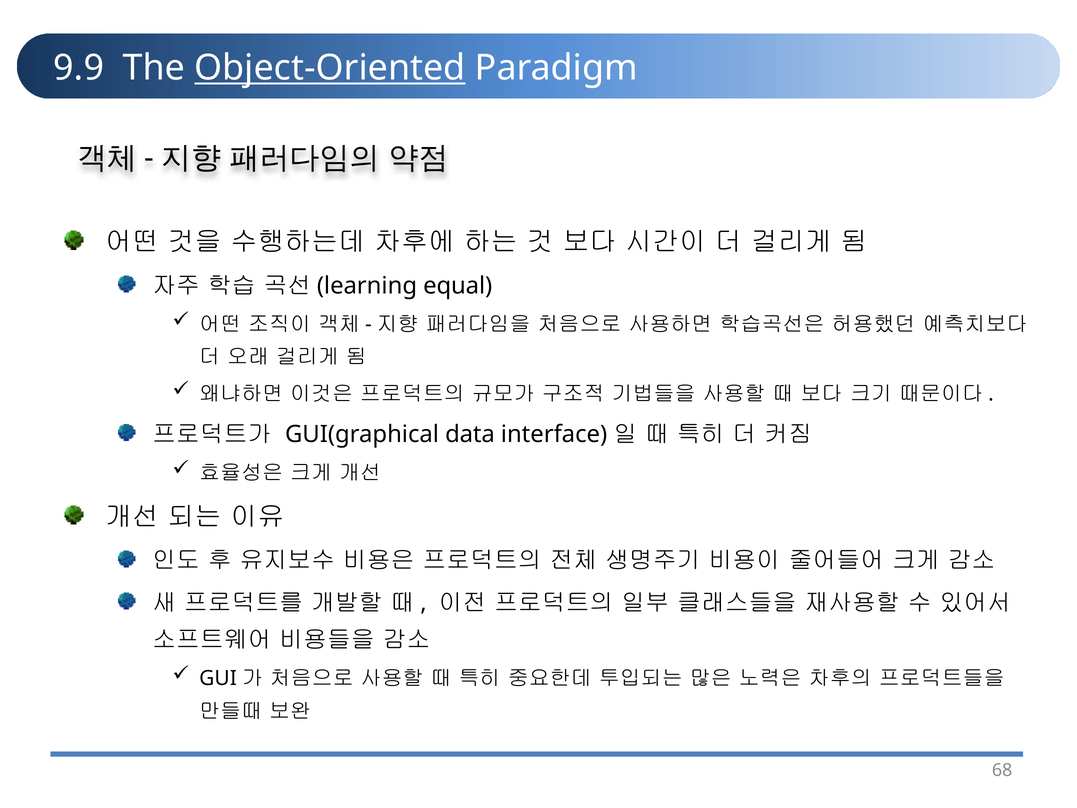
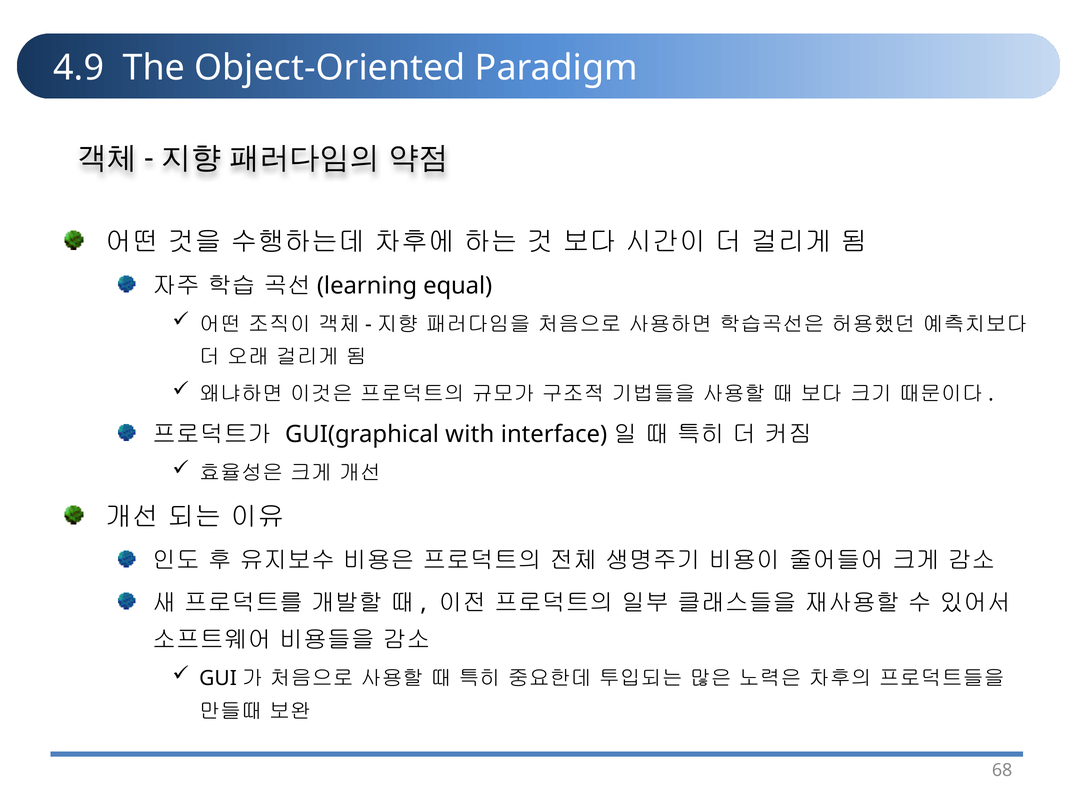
9.9: 9.9 -> 4.9 (79, 68)
Object-Oriented underline: present -> none (330, 68)
data: data -> with (470, 434)
